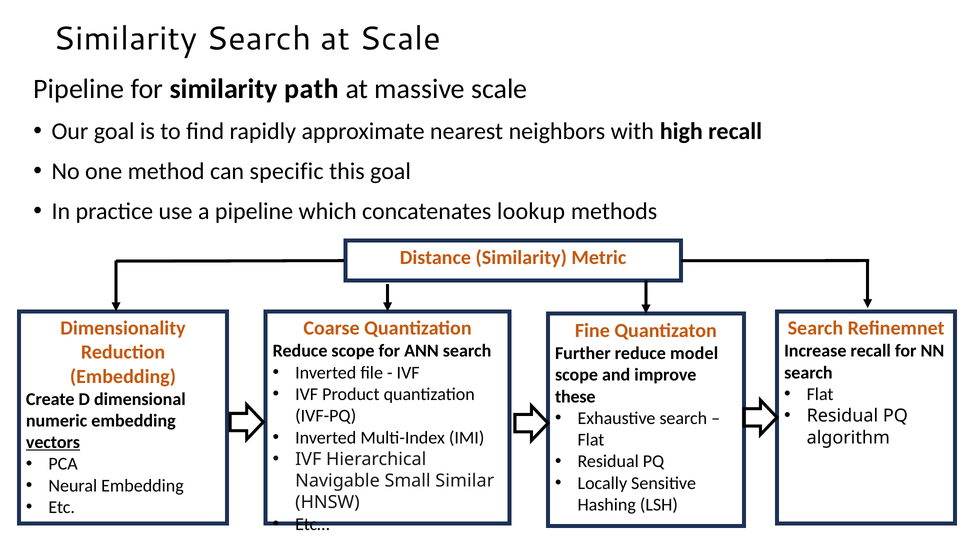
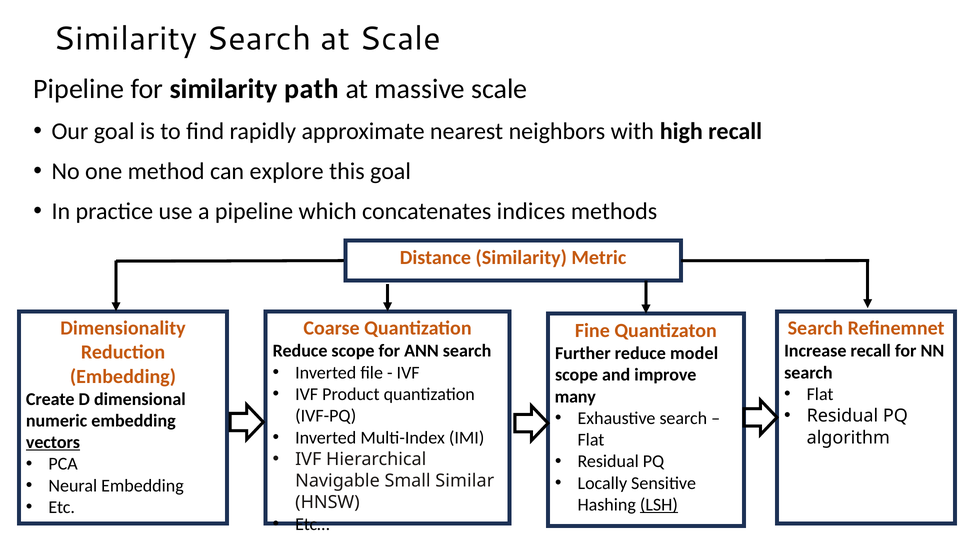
specific: specific -> explore (287, 171)
lookup: lookup -> indices (531, 211)
these: these -> many (575, 396)
LSH underline: none -> present (659, 504)
